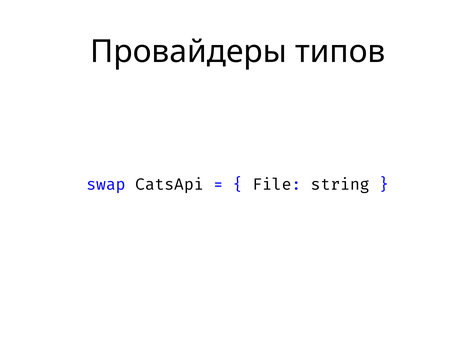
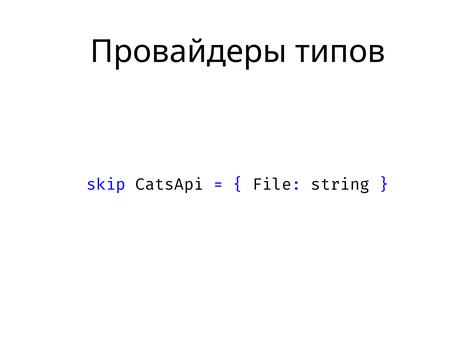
swap: swap -> skip (106, 185)
